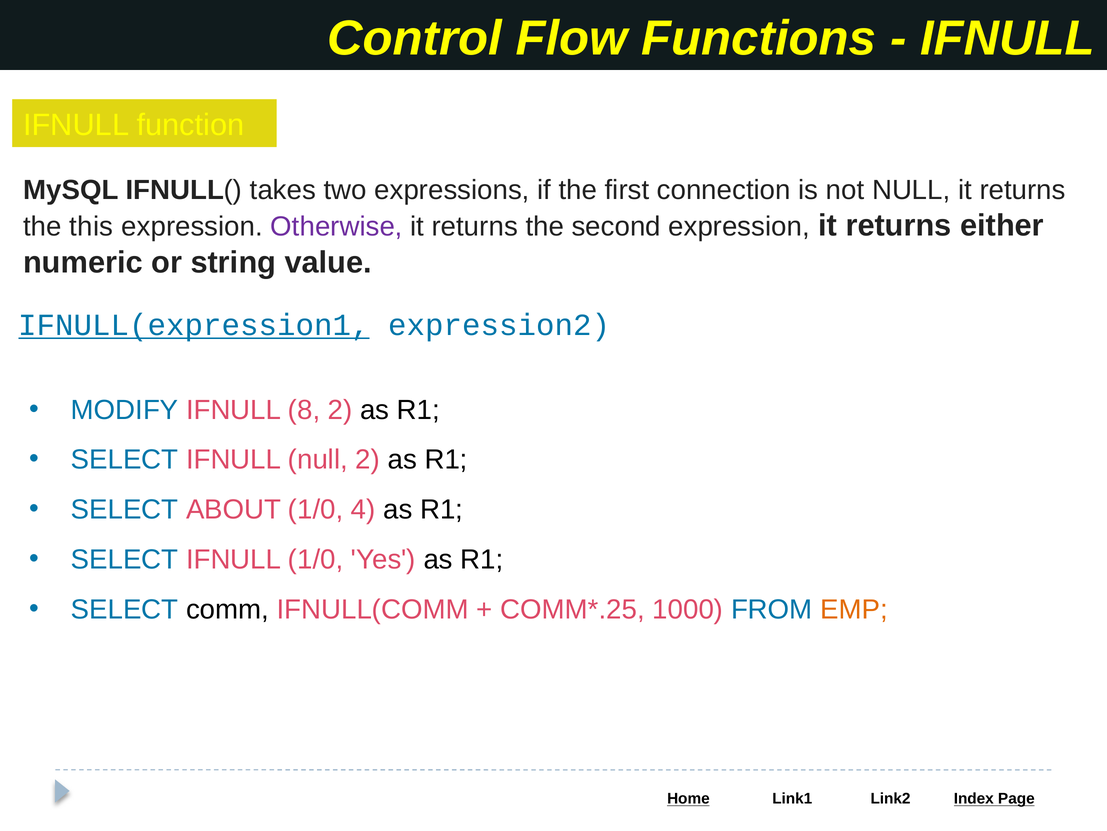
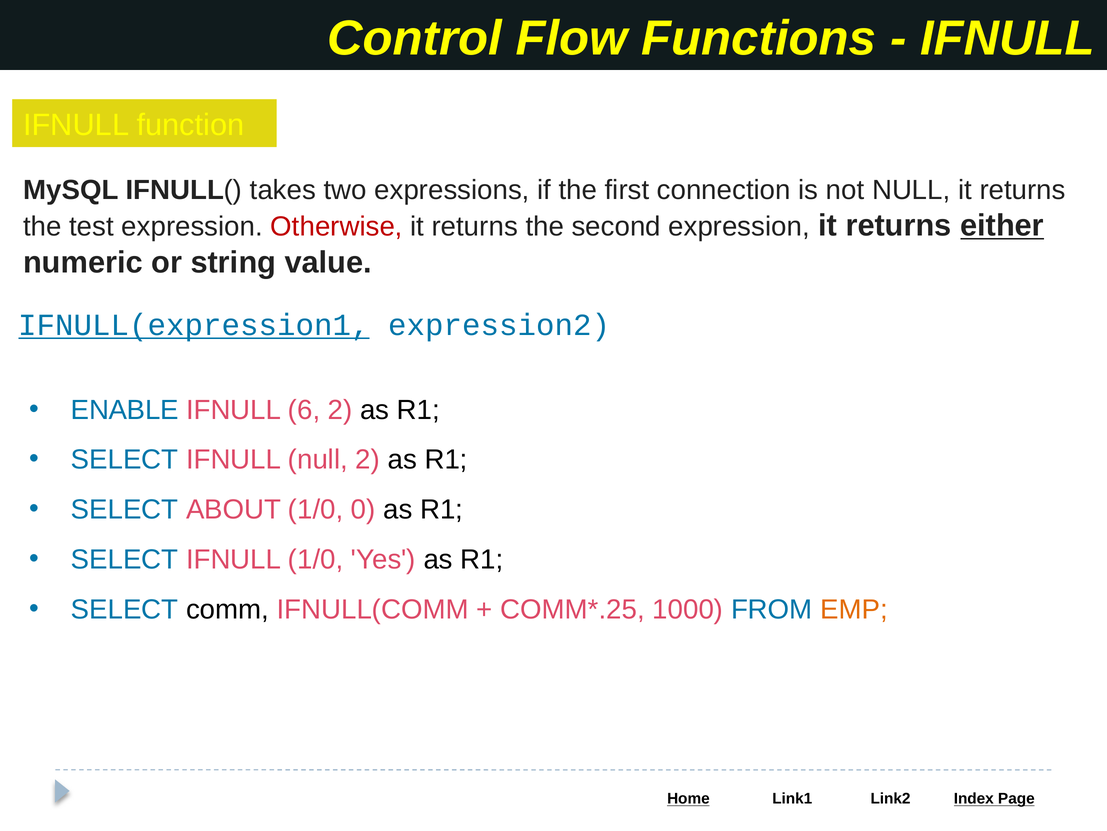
this: this -> test (92, 226)
Otherwise colour: purple -> red (337, 226)
either underline: none -> present (1002, 225)
MODIFY: MODIFY -> ENABLE (125, 410)
8: 8 -> 6 (304, 410)
4: 4 -> 0 (363, 509)
